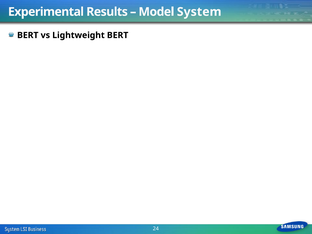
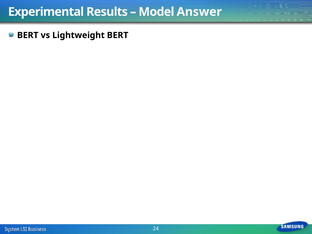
System: System -> Answer (199, 12)
